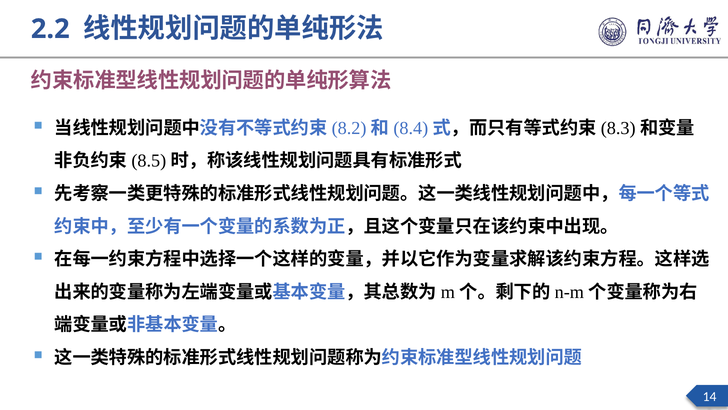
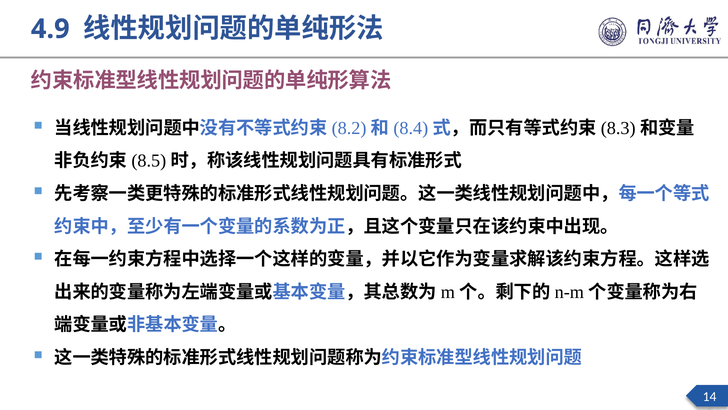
2.2: 2.2 -> 4.9 (50, 29)
